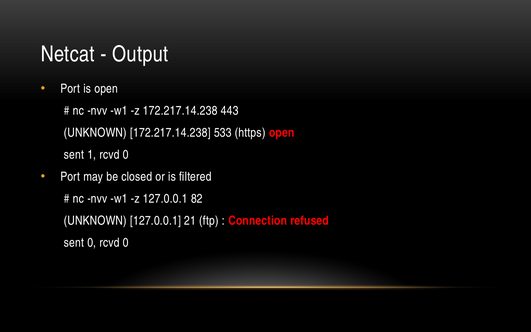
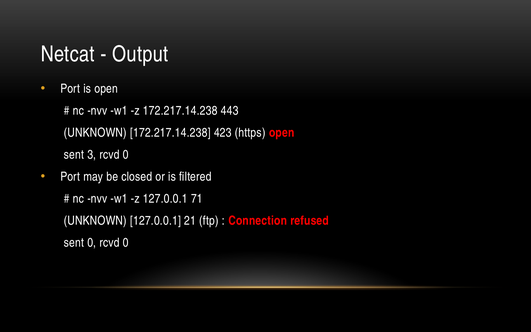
533: 533 -> 423 (223, 132)
1: 1 -> 3 (92, 154)
82: 82 -> 71 (197, 198)
